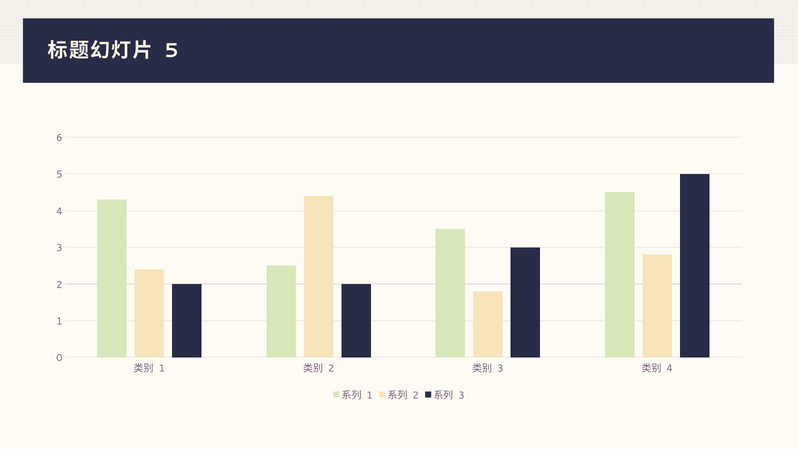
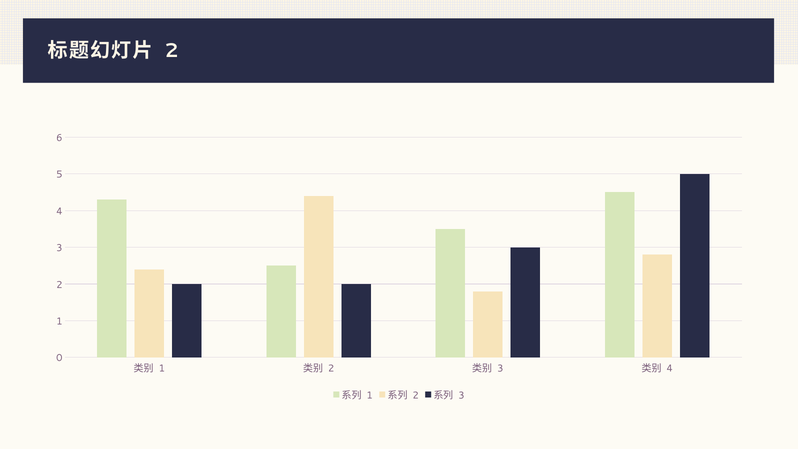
5: 5 -> 2 (171, 51)
